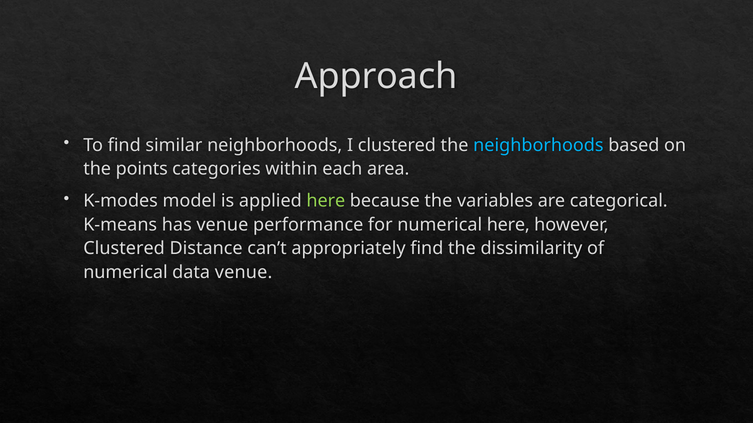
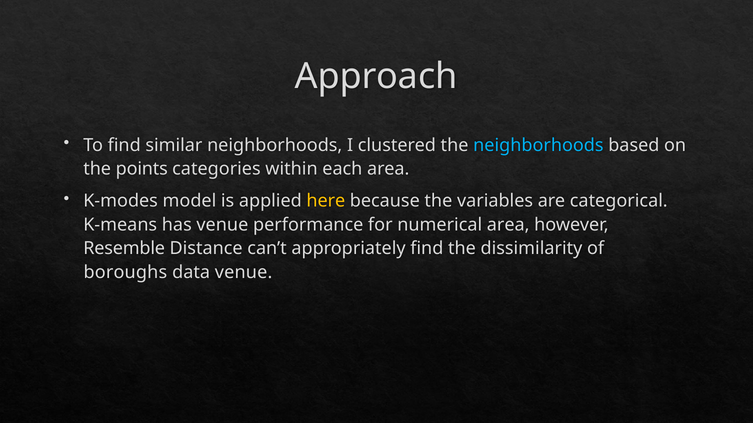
here colour: light green -> yellow (326, 201)
numerical here: here -> area (508, 225)
Clustered: Clustered -> Resemble (124, 249)
numerical: numerical -> boroughs (125, 273)
